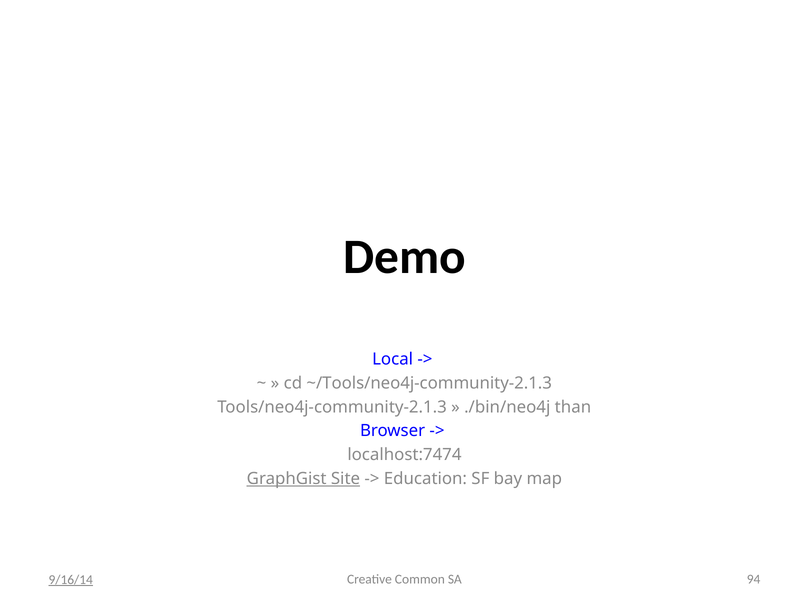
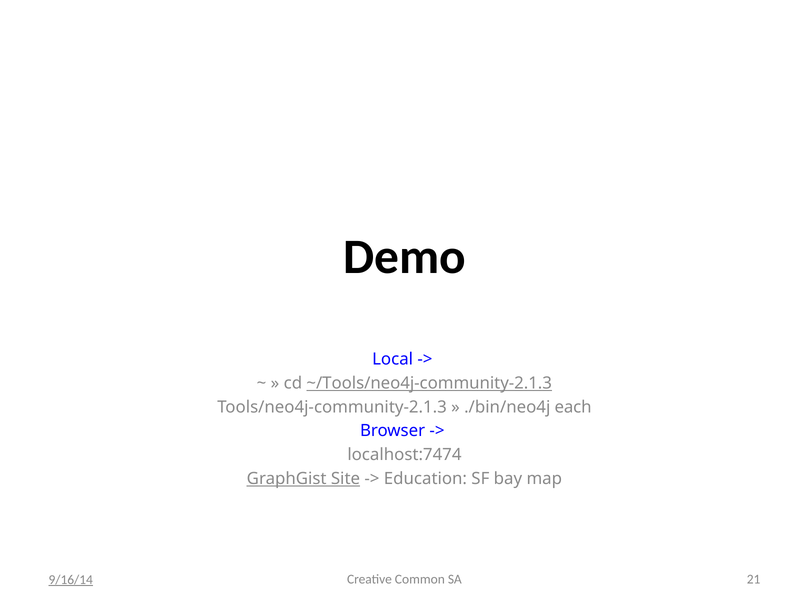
~/Tools/neo4j-community-2.1.3 underline: none -> present (429, 383)
than: than -> each (573, 407)
94: 94 -> 21 (754, 579)
